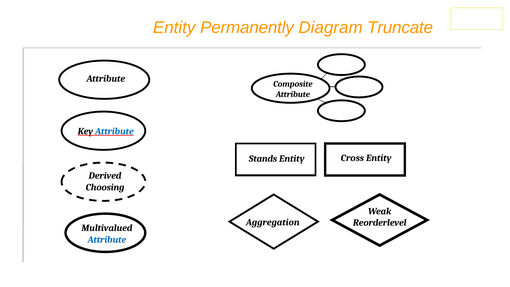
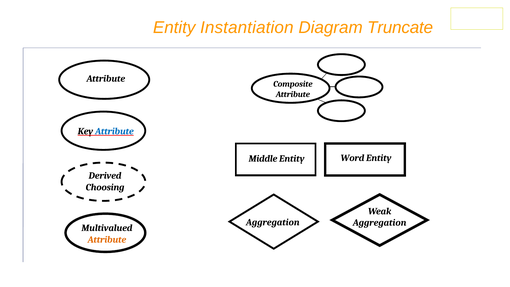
Permanently: Permanently -> Instantiation (247, 28)
Cross: Cross -> Word (352, 158)
Stands: Stands -> Middle (263, 158)
Reorderlevel: Reorderlevel -> Aggregation (380, 223)
Attribute colour: blue -> orange (107, 240)
